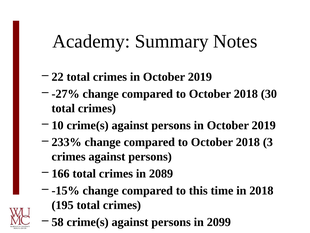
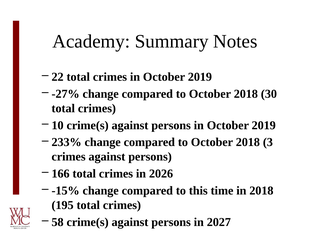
2089: 2089 -> 2026 (161, 173)
2099: 2099 -> 2027 (219, 222)
